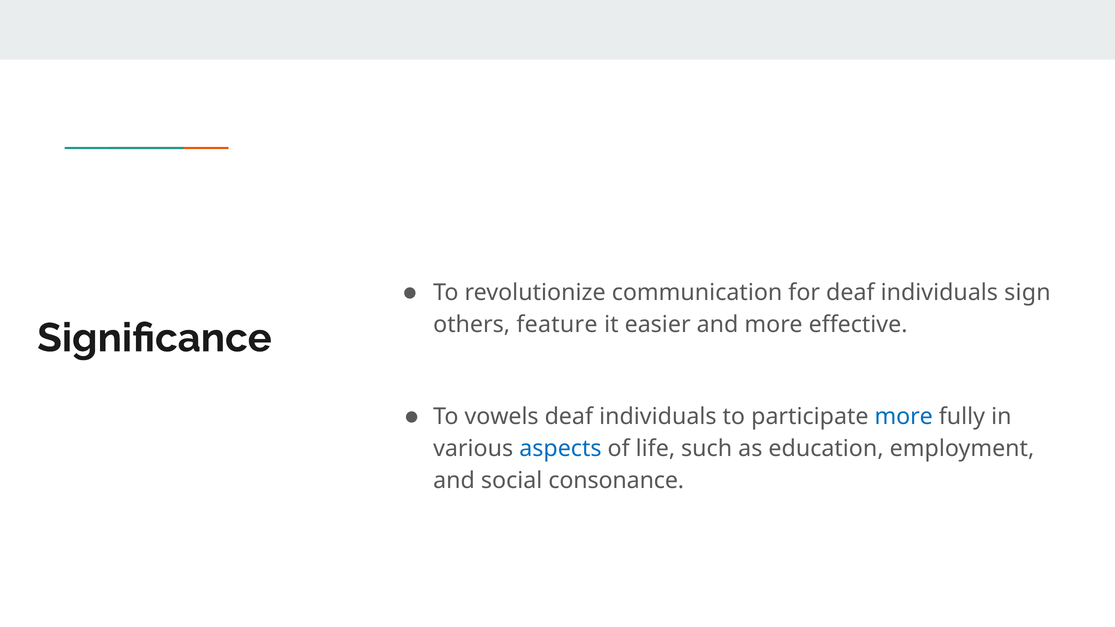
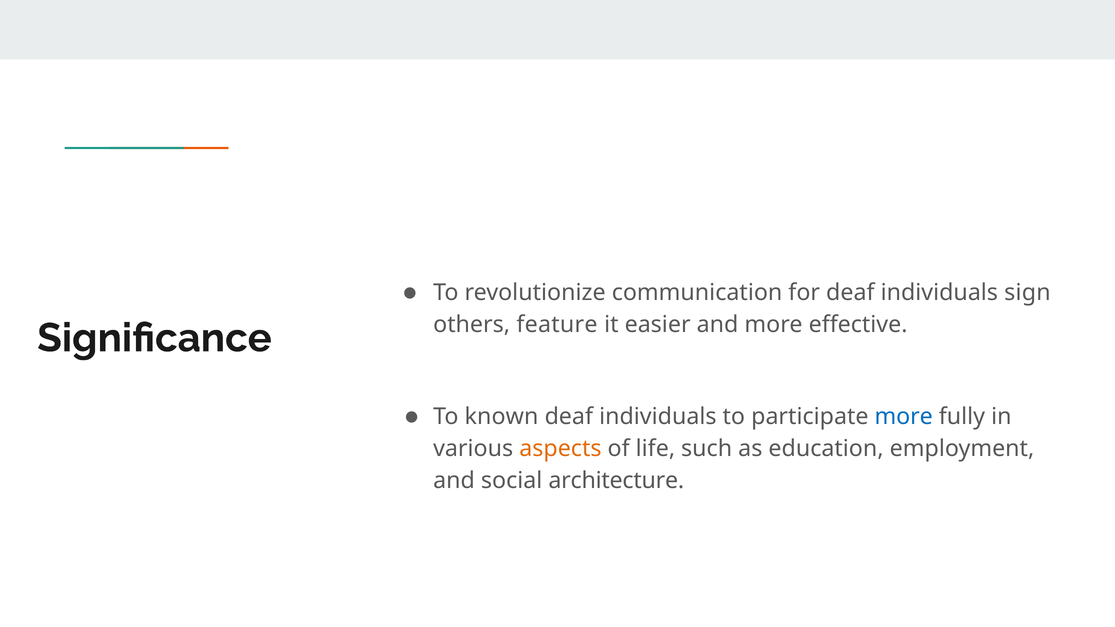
vowels: vowels -> known (501, 417)
aspects colour: blue -> orange (560, 449)
consonance: consonance -> architecture (616, 481)
